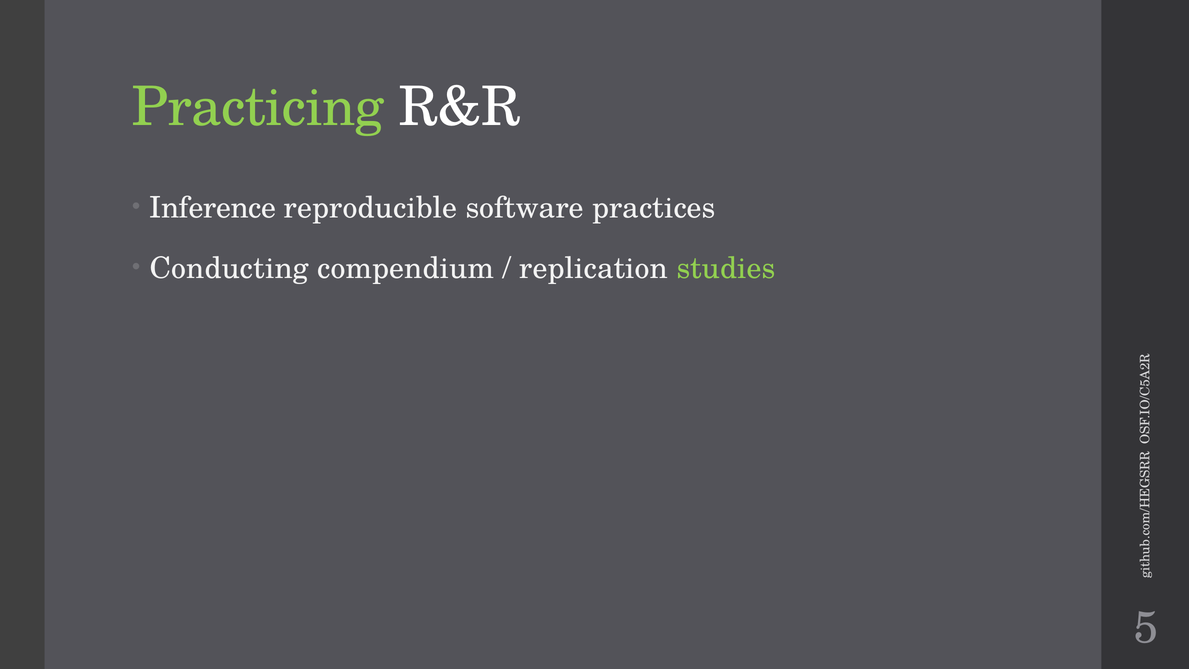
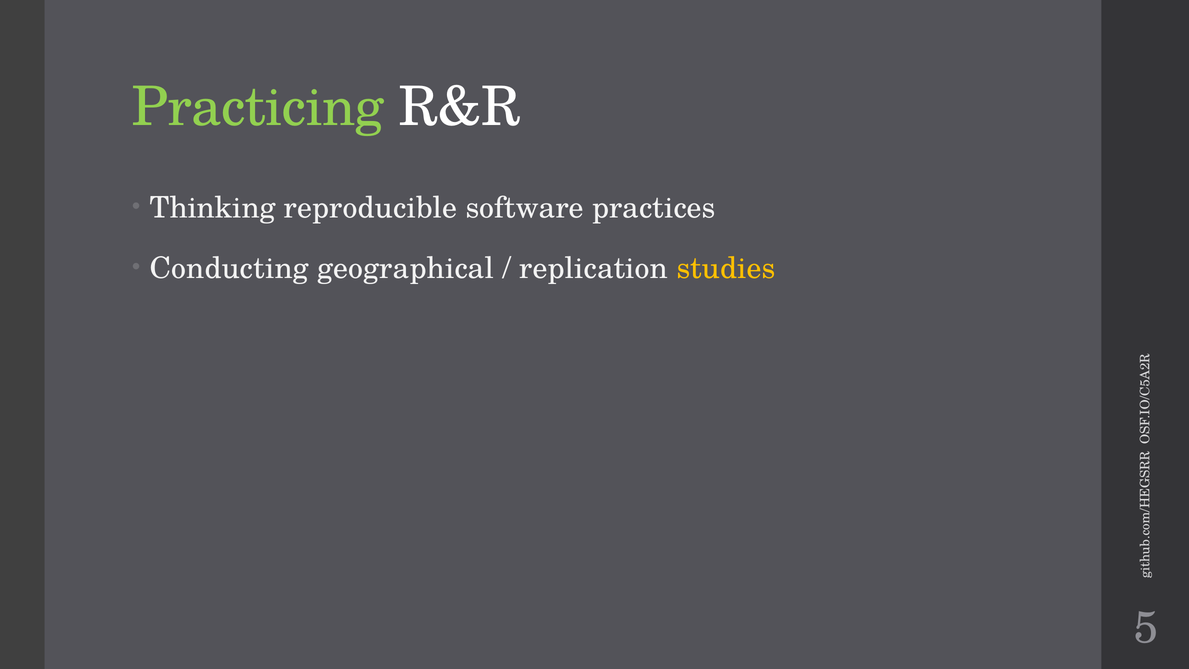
Inference: Inference -> Thinking (213, 208)
compendium: compendium -> geographical (406, 268)
studies colour: light green -> yellow (726, 268)
